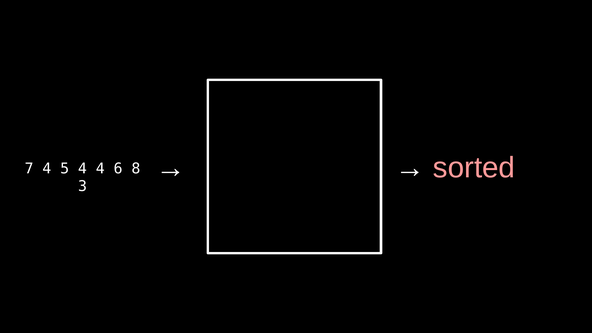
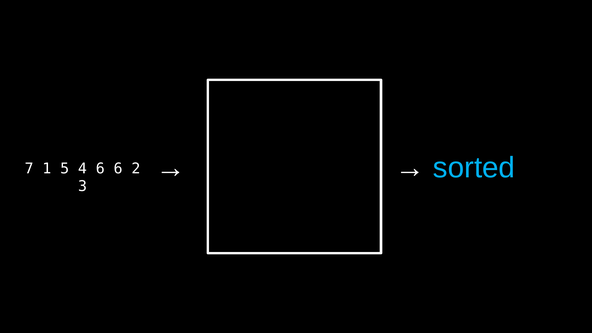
sorted colour: pink -> light blue (474, 168)
7 4: 4 -> 1 (47, 168)
4 4: 4 -> 6 (100, 168)
8: 8 -> 2 (136, 168)
